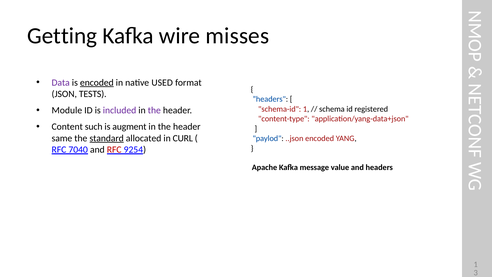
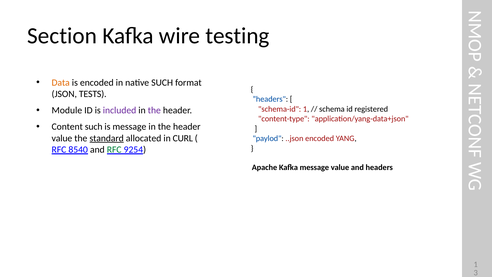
Getting: Getting -> Section (62, 36)
misses: misses -> testing (237, 36)
Data colour: purple -> orange (61, 83)
encoded underline: present -> none (97, 83)
native USED: USED -> SUCH (162, 83)
is augment: augment -> message (129, 127)
same: same -> value (62, 138)
7040: 7040 -> 8540 (78, 150)
RFC colour: red -> green (114, 150)
